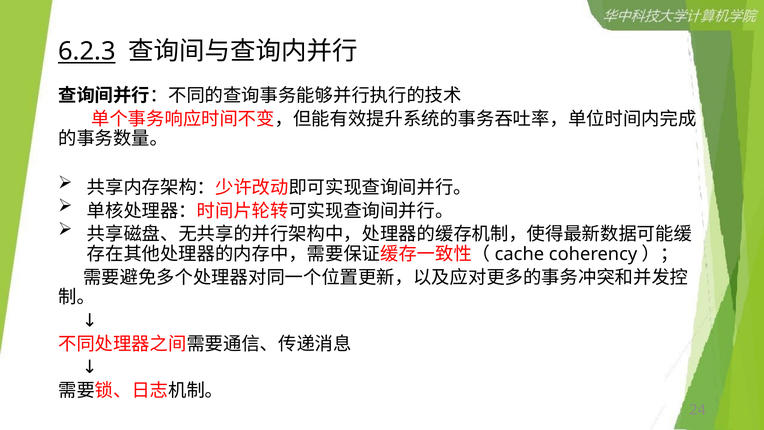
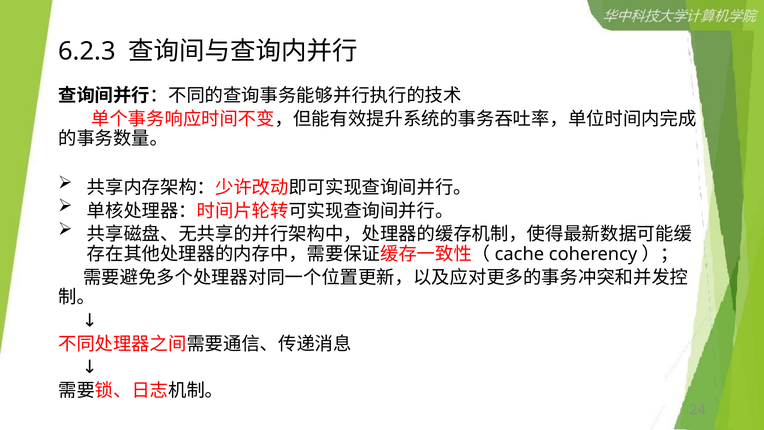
6.2.3 underline: present -> none (87, 52)
